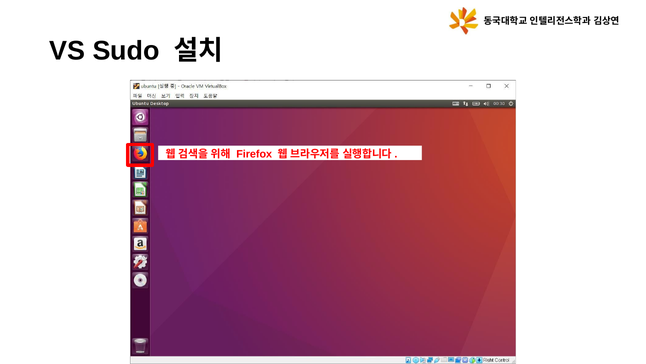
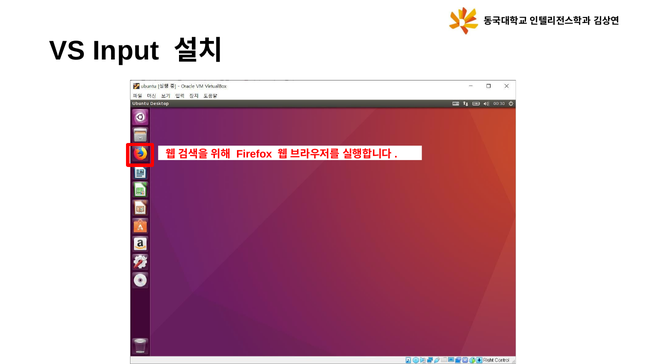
Sudo: Sudo -> Input (126, 51)
